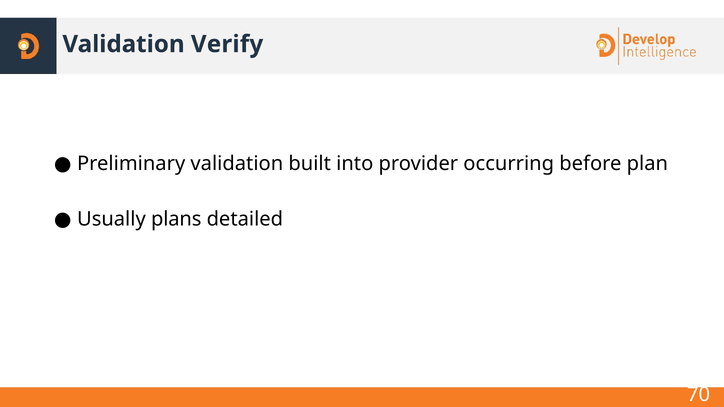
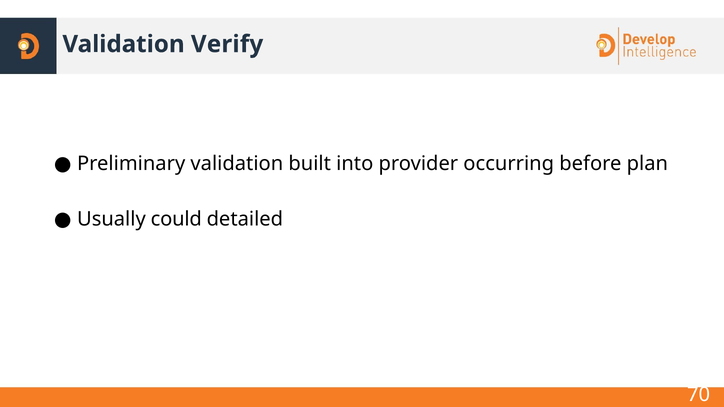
plans: plans -> could (176, 219)
